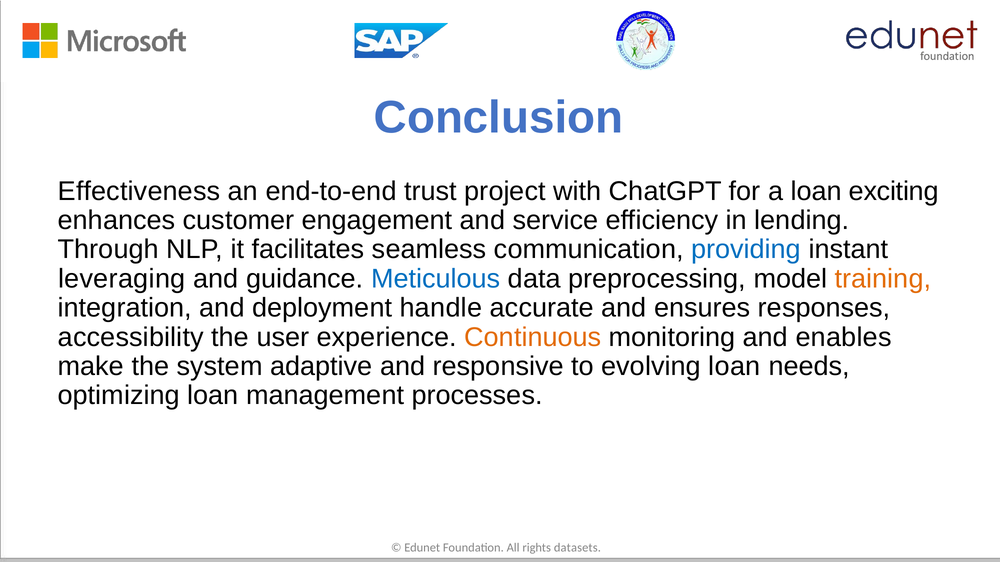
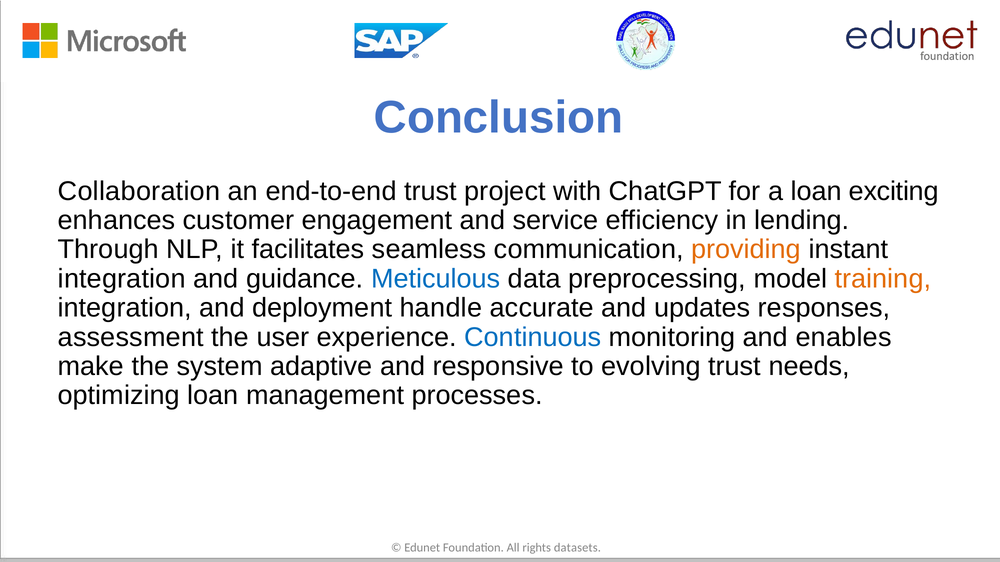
Effectiveness: Effectiveness -> Collaboration (139, 191)
providing colour: blue -> orange (746, 250)
leveraging: leveraging -> integration (122, 279)
ensures: ensures -> updates (702, 308)
accessibility: accessibility -> assessment (131, 337)
Continuous colour: orange -> blue (533, 337)
evolving loan: loan -> trust (735, 367)
